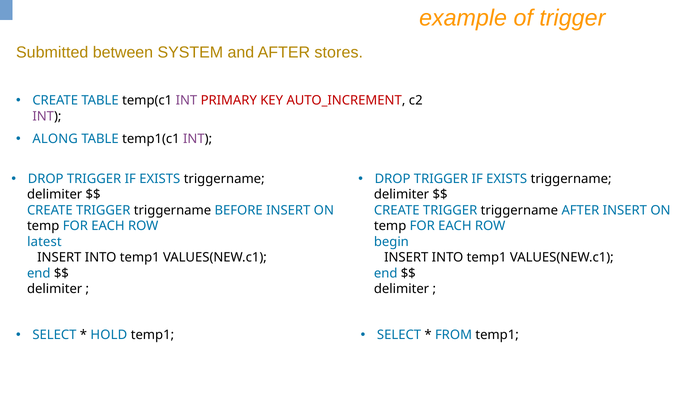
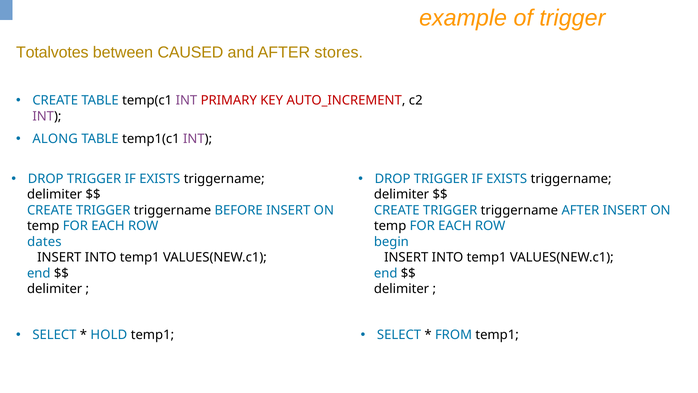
Submitted: Submitted -> Totalvotes (52, 52)
SYSTEM: SYSTEM -> CAUSED (190, 52)
latest: latest -> dates (44, 242)
